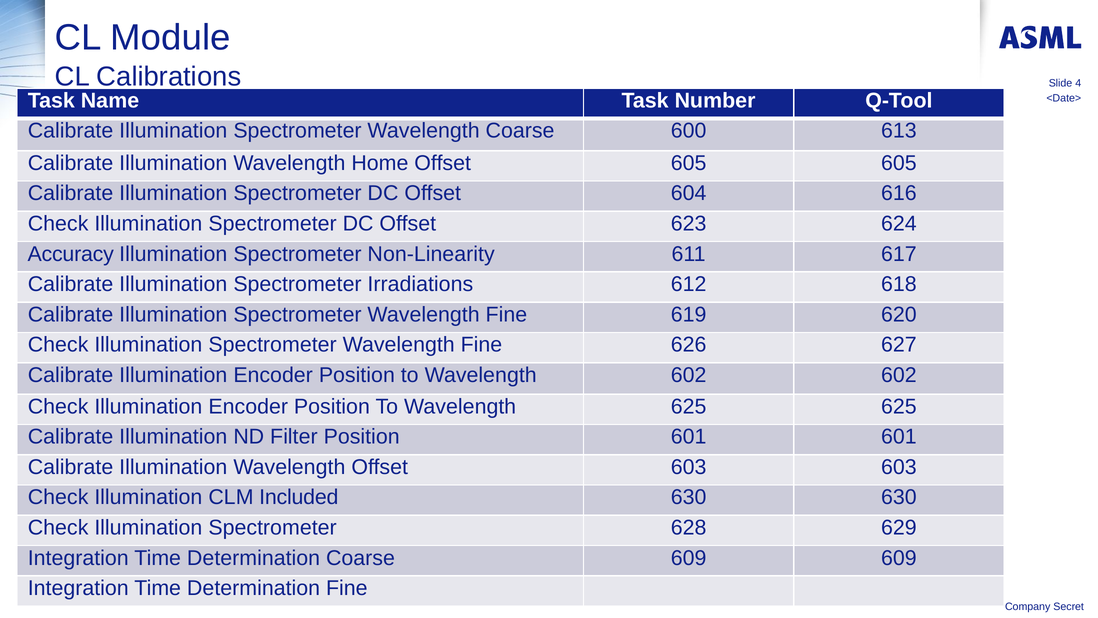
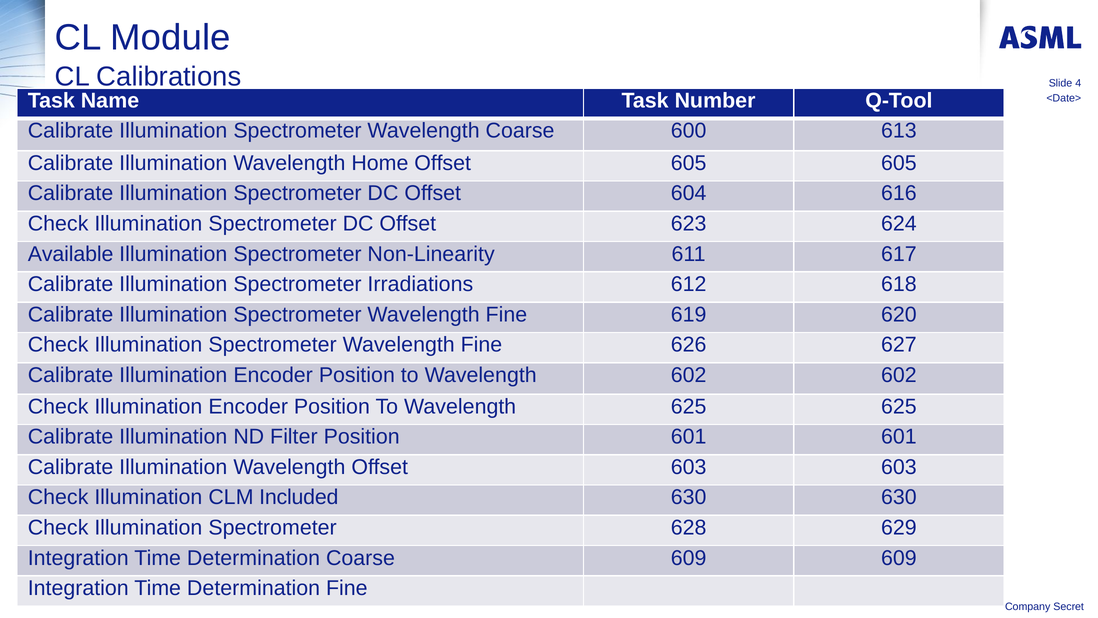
Accuracy: Accuracy -> Available (71, 254)
